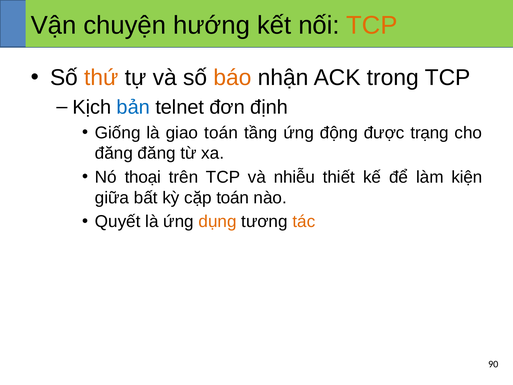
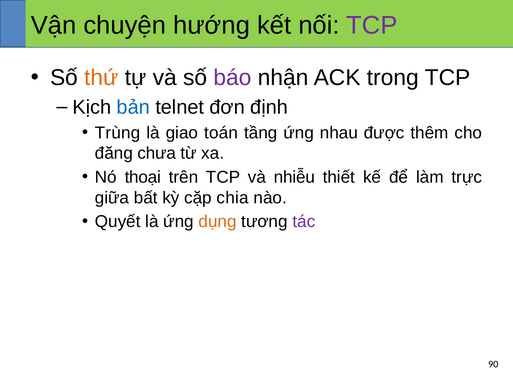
TCP colour: orange -> purple (372, 25)
báo colour: orange -> purple (233, 78)
Giống: Giống -> Trùng (118, 133)
động: động -> nhau (339, 133)
trạng: trạng -> thêm (430, 133)
đăng đăng: đăng -> chưa (157, 153)
kiện: kiện -> trực (467, 177)
cặp toán: toán -> chia (233, 198)
tác colour: orange -> purple (304, 222)
